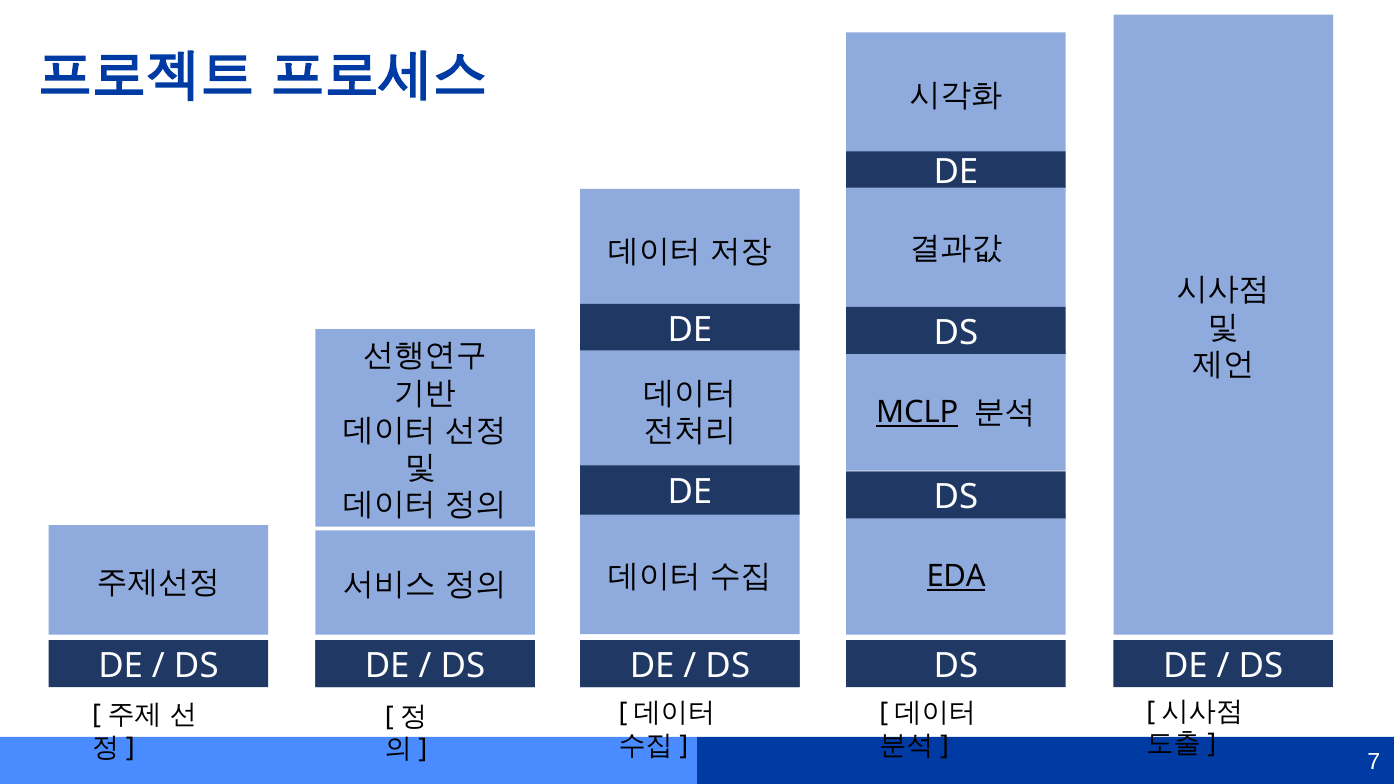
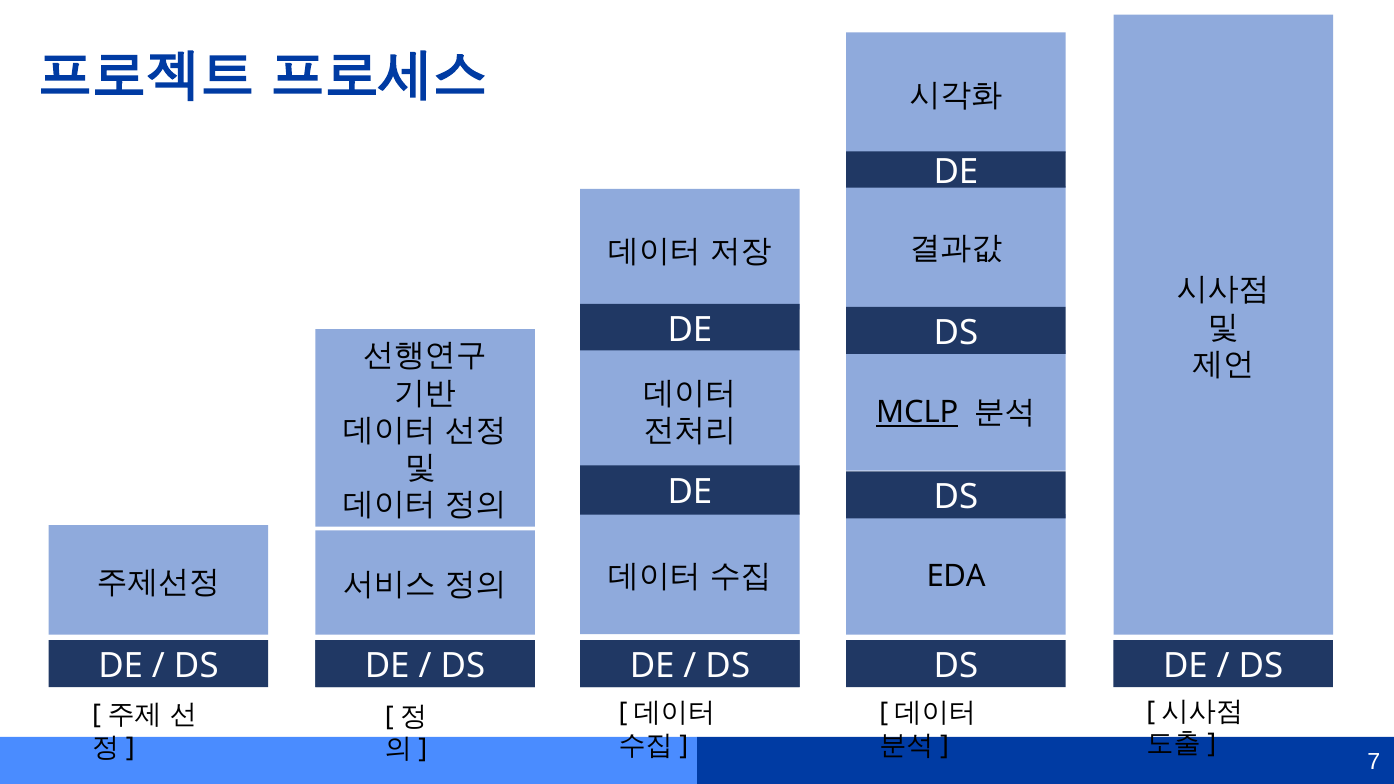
EDA underline: present -> none (956, 577)
